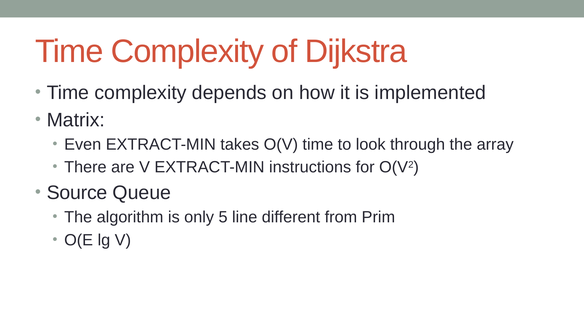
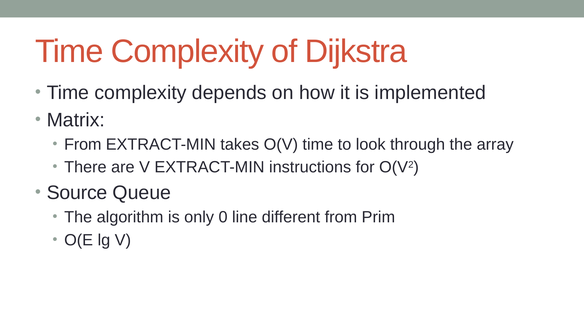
Even: Even -> From (83, 144)
5: 5 -> 0 (223, 217)
